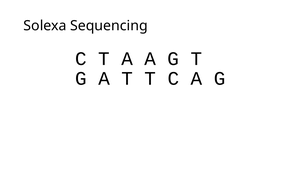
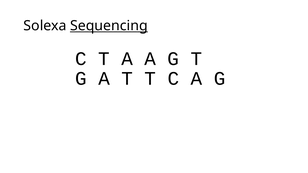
Sequencing underline: none -> present (109, 26)
